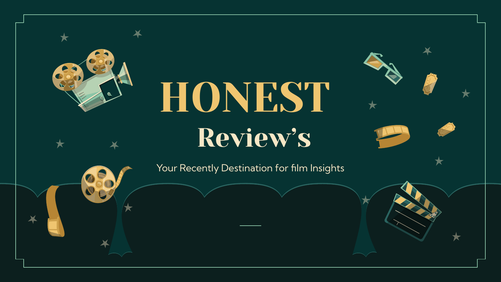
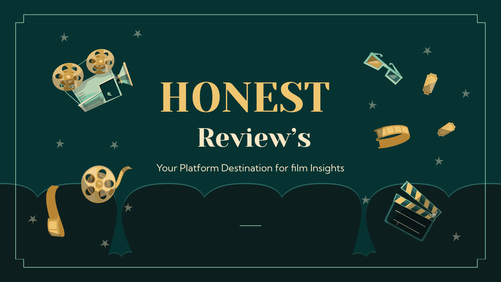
Recently: Recently -> Platform (199, 168)
